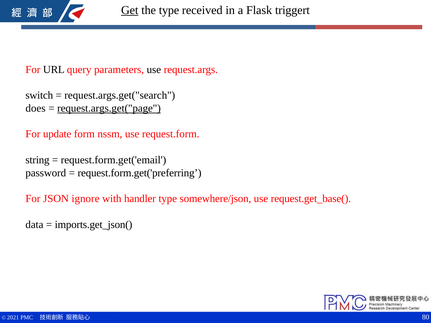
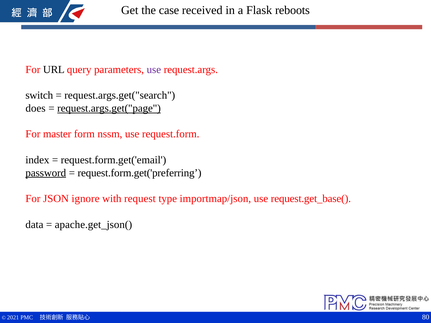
Get underline: present -> none (130, 10)
the type: type -> case (169, 10)
triggert: triggert -> reboots (292, 10)
use colour: black -> purple (154, 70)
update: update -> master (57, 134)
string: string -> index (37, 160)
password underline: none -> present (46, 173)
handler: handler -> request (140, 199)
somewhere/json: somewhere/json -> importmap/json (215, 199)
imports.get_json(: imports.get_json( -> apache.get_json( (93, 225)
